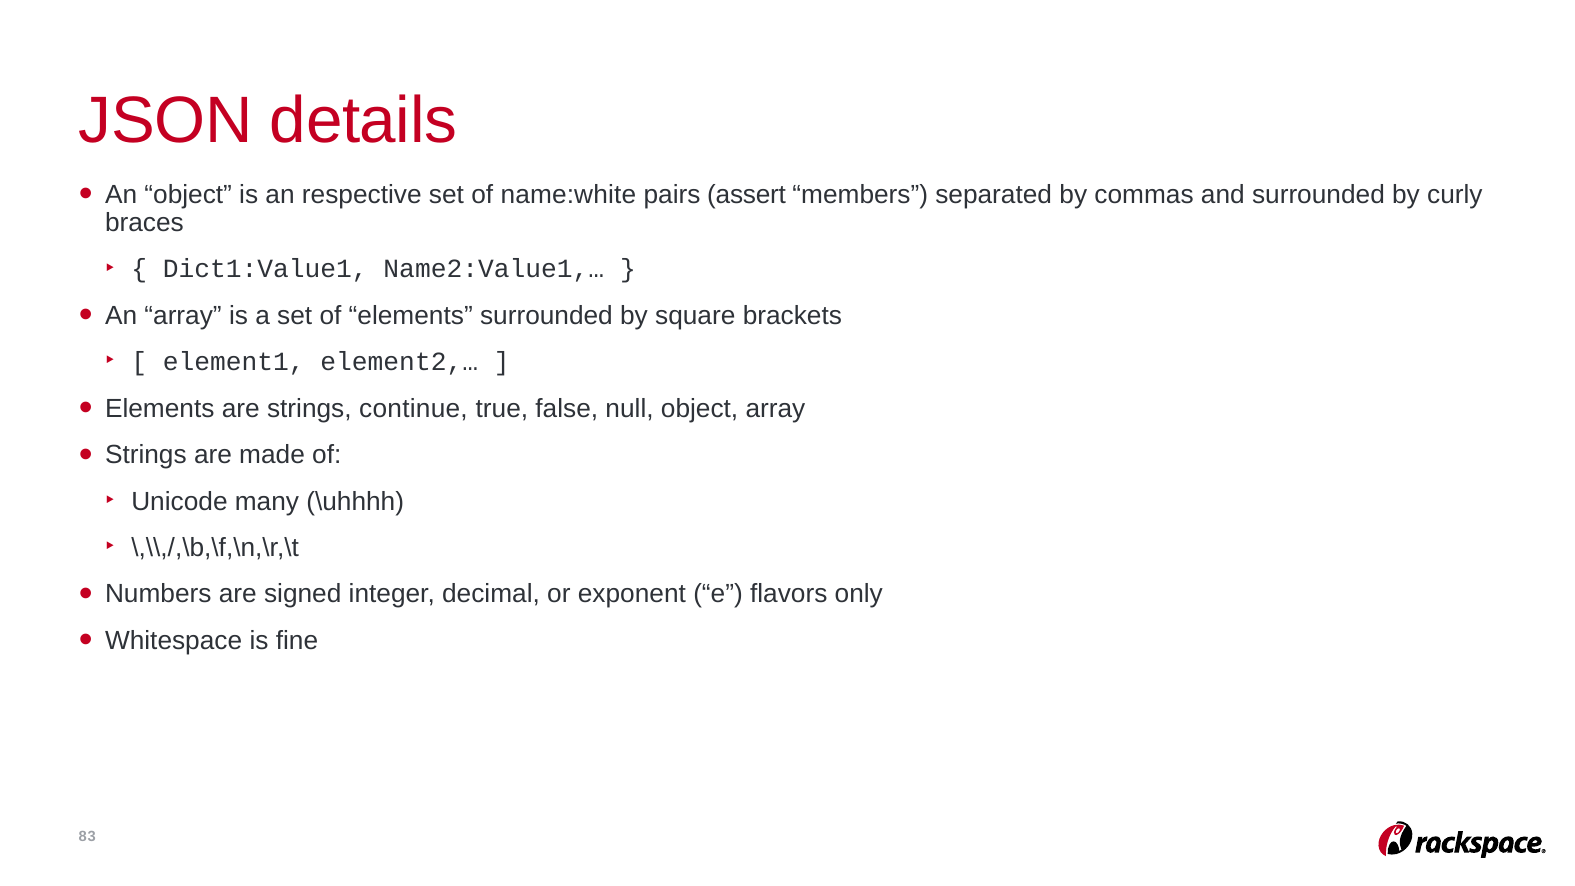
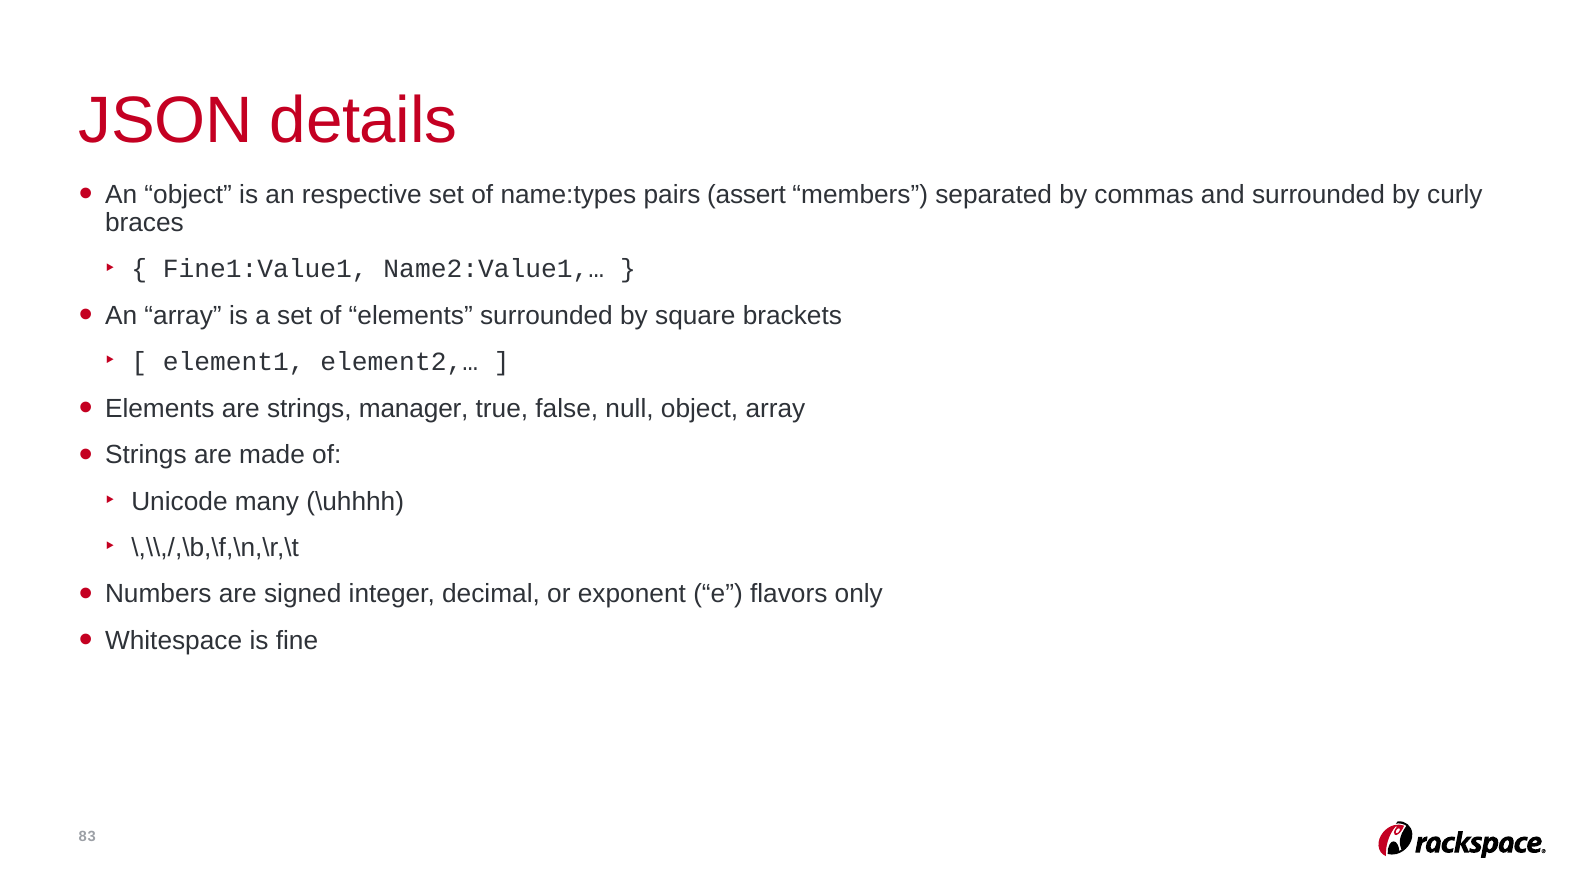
name:white: name:white -> name:types (568, 194)
Dict1:Value1: Dict1:Value1 -> Fine1:Value1 (265, 269)
continue: continue -> manager (414, 409)
